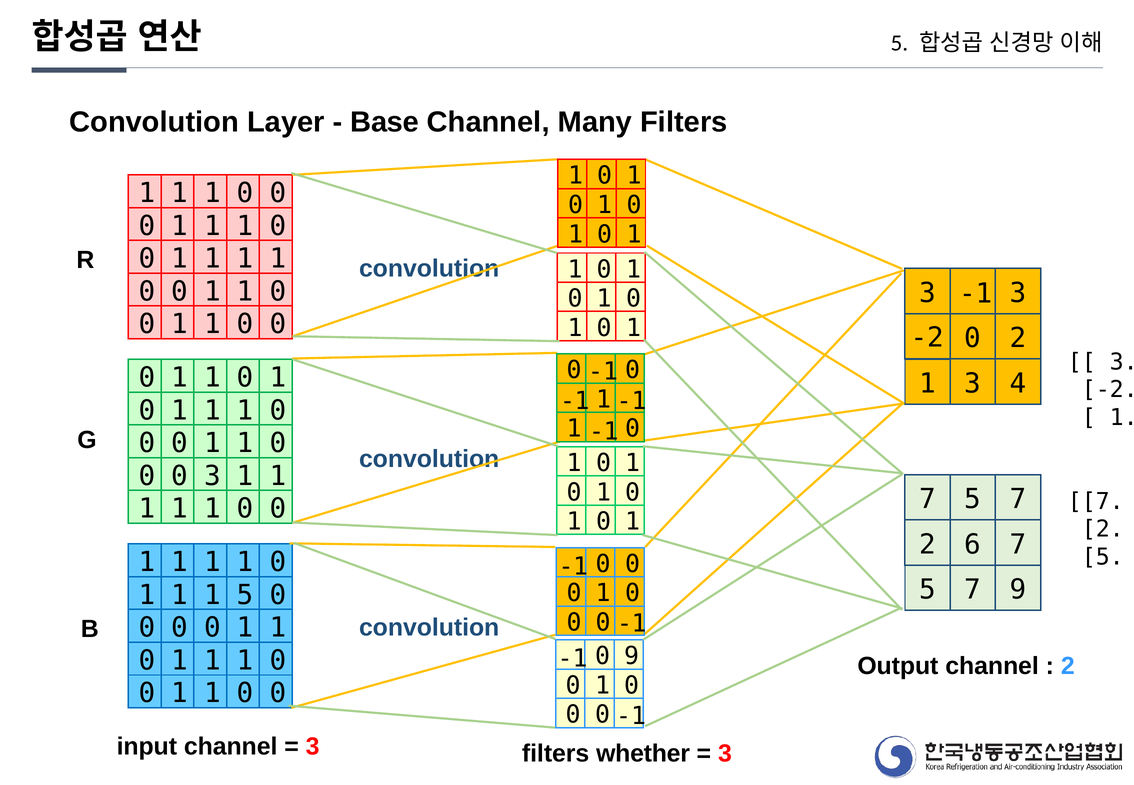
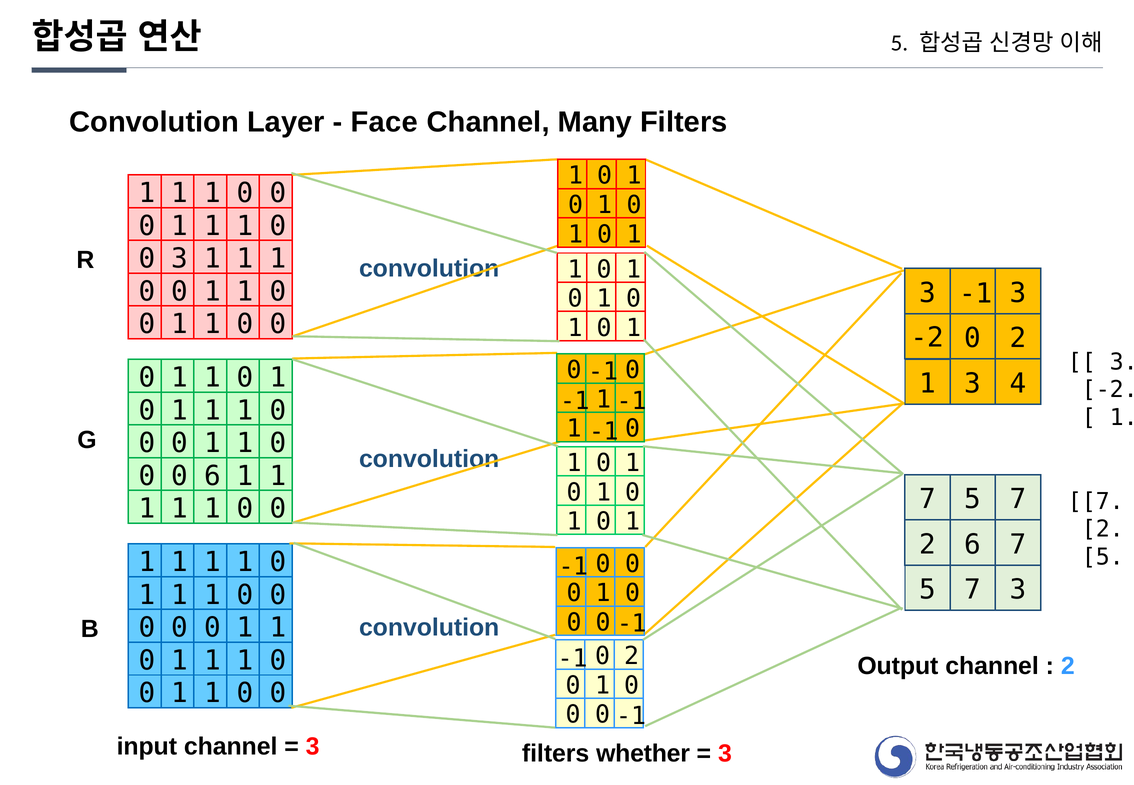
Base: Base -> Face (384, 122)
1: 1 -> 3 (180, 259)
0 3: 3 -> 6 (213, 476)
7 9: 9 -> 3 (1018, 590)
5: 5 -> 0 (245, 595)
9: 9 -> 2 (632, 656)
